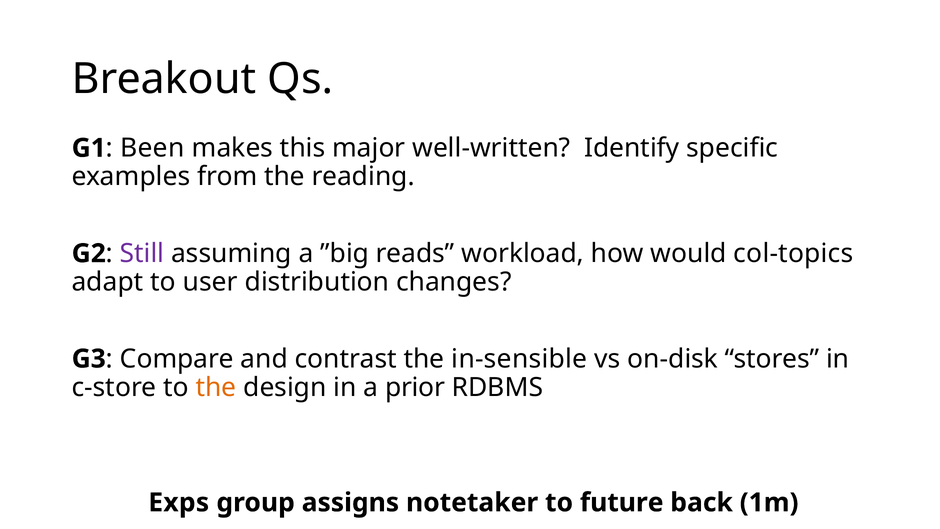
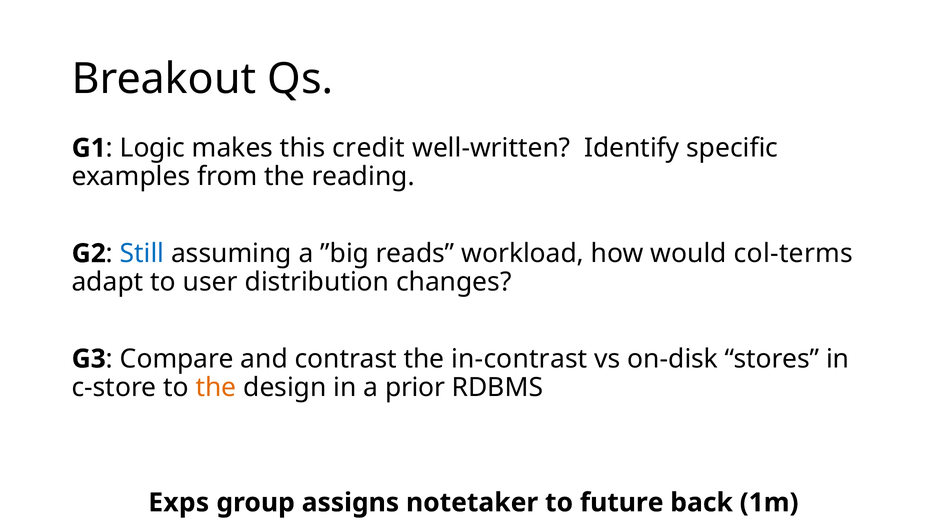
Been: Been -> Logic (152, 148)
major: major -> credit (369, 148)
Still colour: purple -> blue (142, 253)
col-topics: col-topics -> col-terms (793, 253)
in-sensible: in-sensible -> in-contrast (519, 359)
